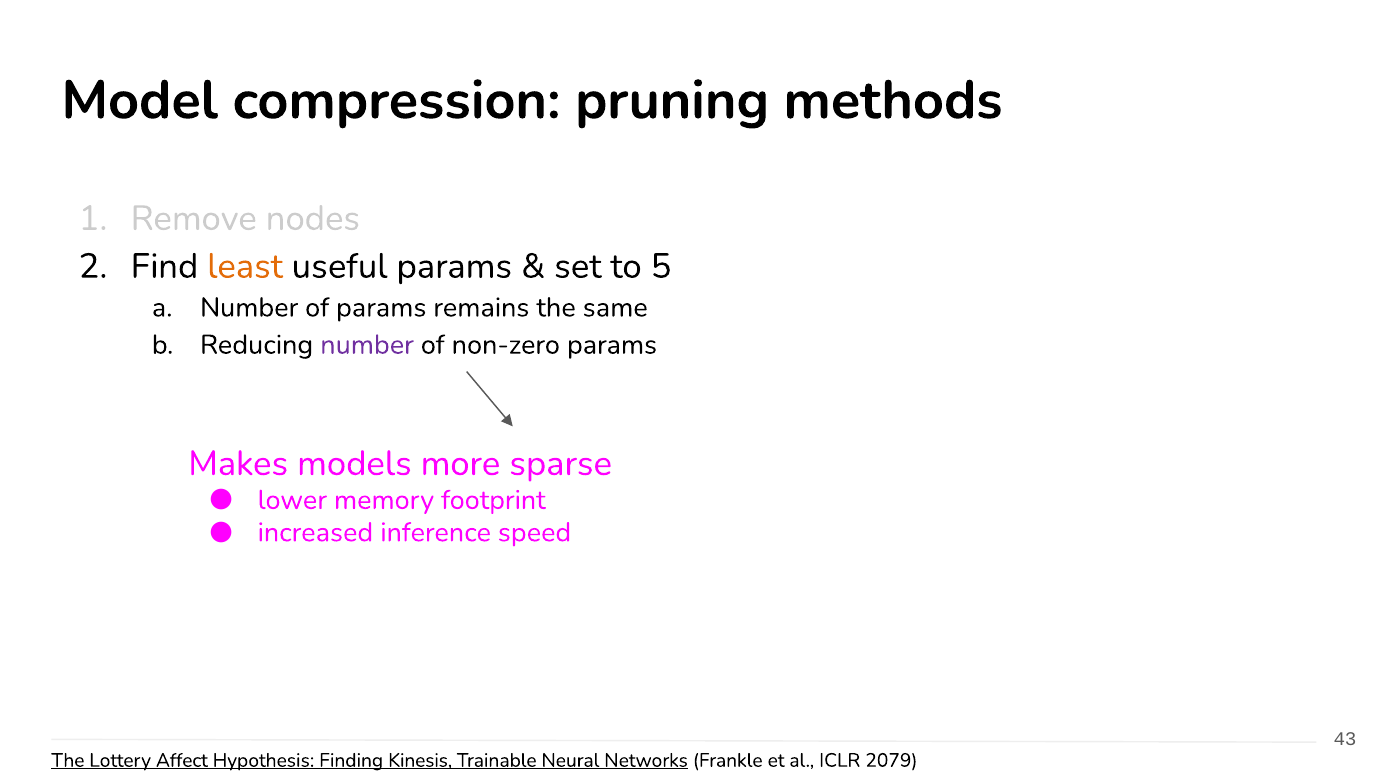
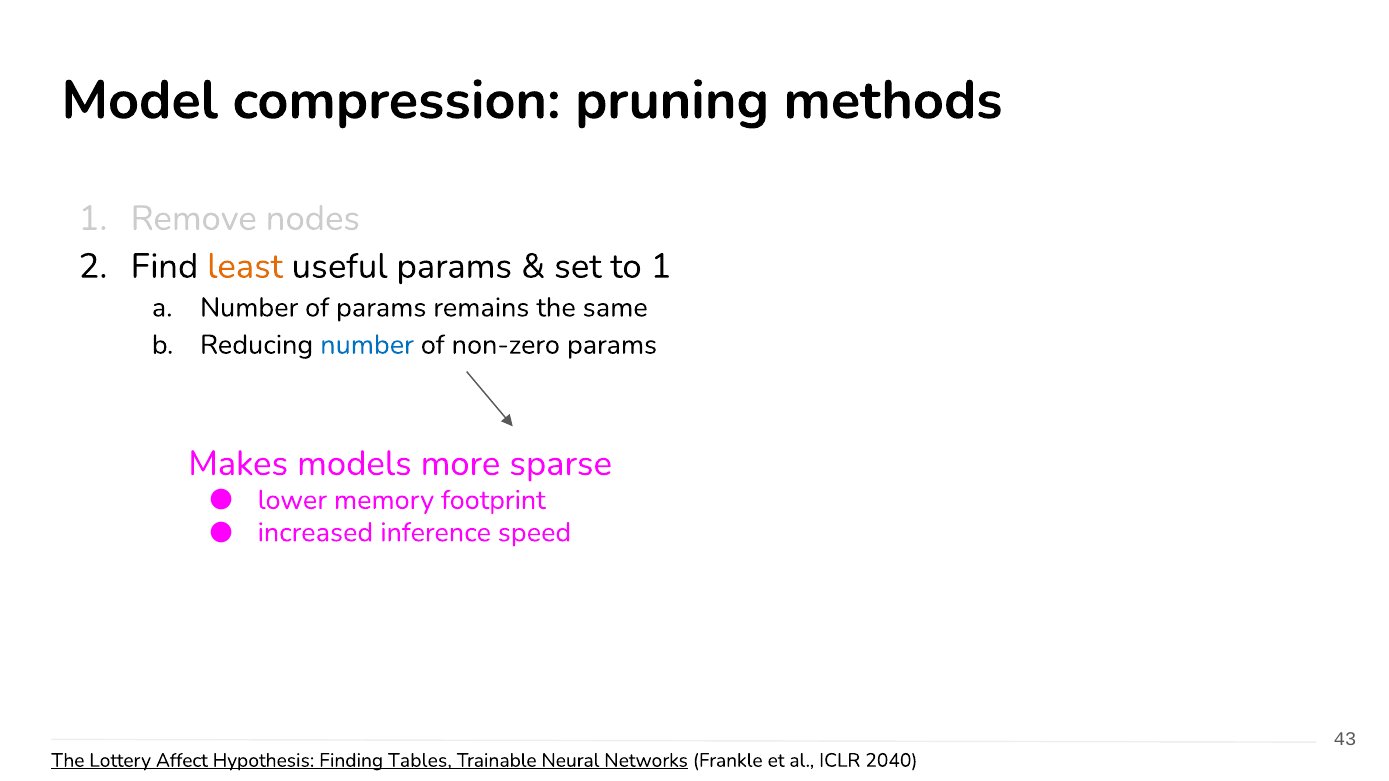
to 5: 5 -> 1 (661, 266)
number colour: purple -> blue (367, 345)
Kinesis: Kinesis -> Tables (420, 761)
2079: 2079 -> 2040 (891, 761)
